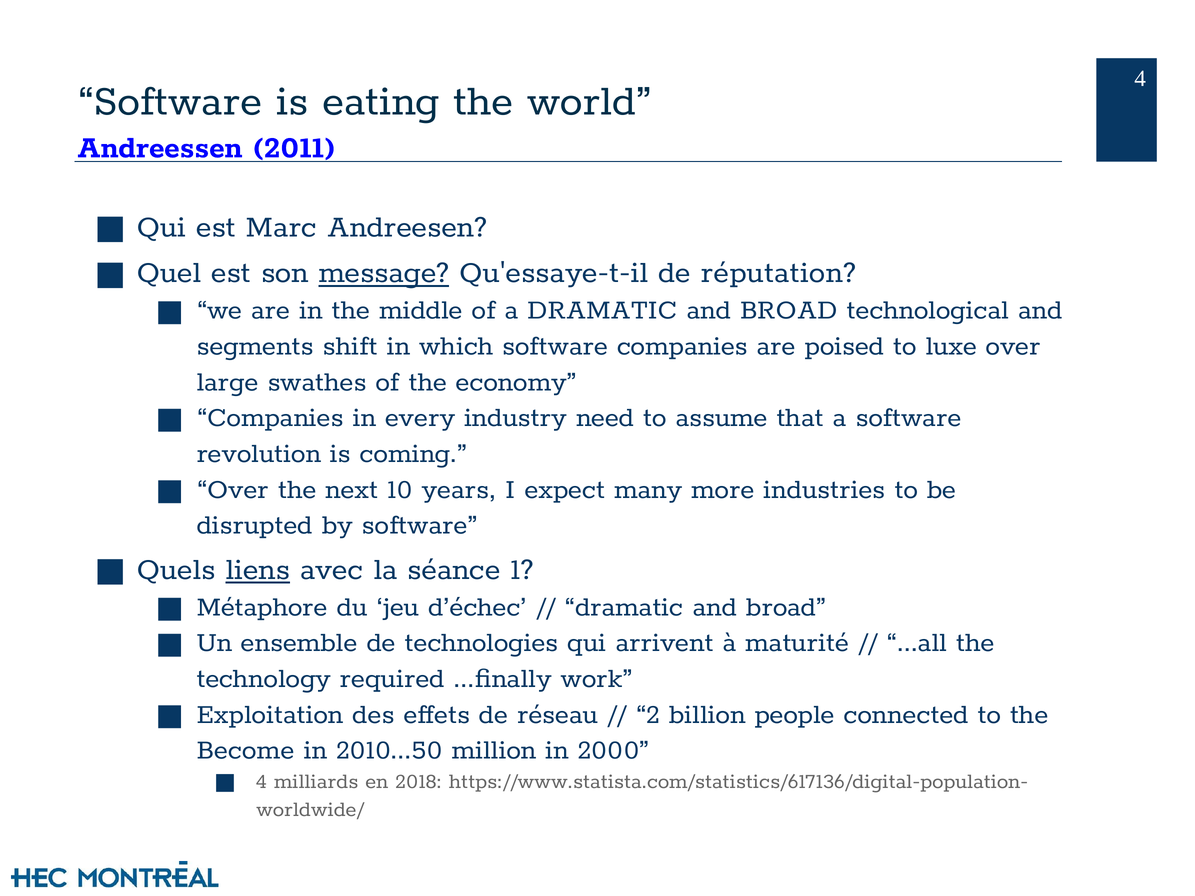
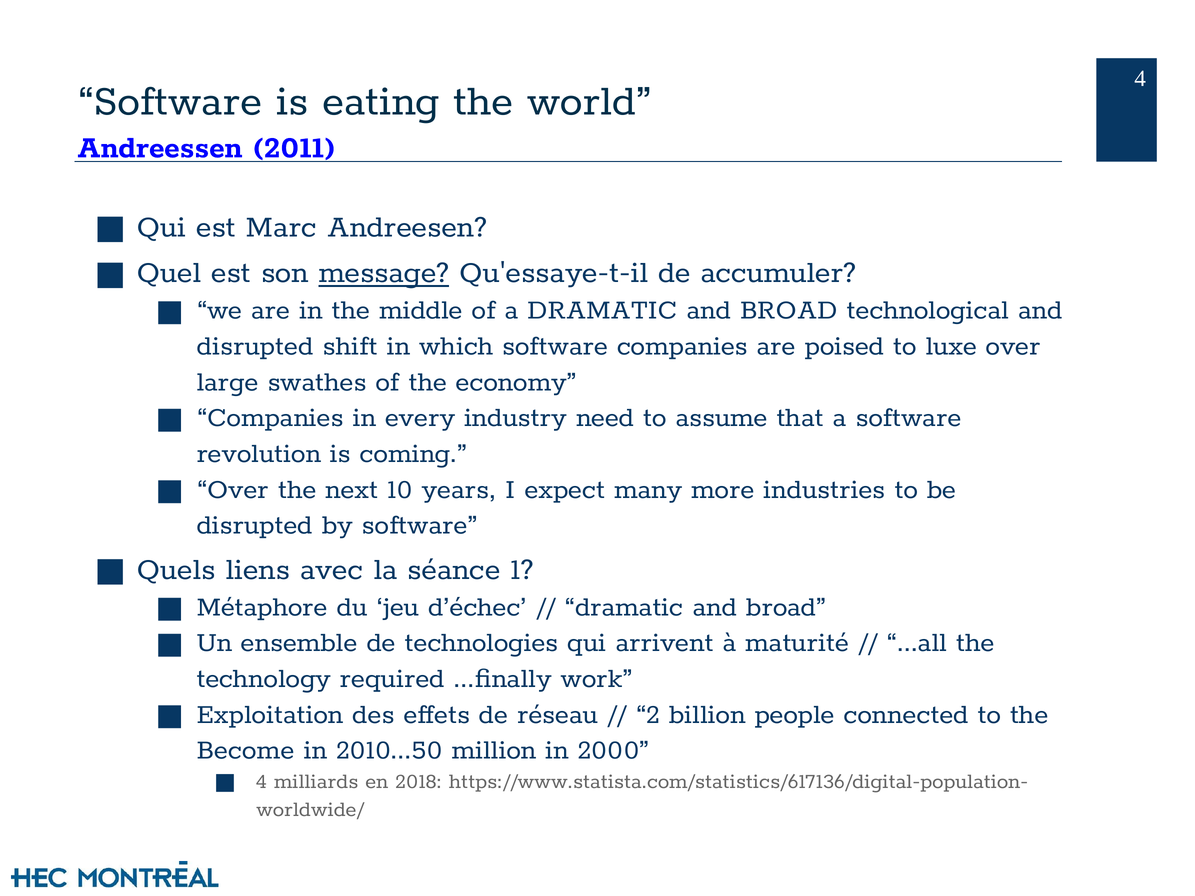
réputation: réputation -> accumuler (778, 272)
segments: segments -> disrupted (255, 345)
liens underline: present -> none (258, 568)
